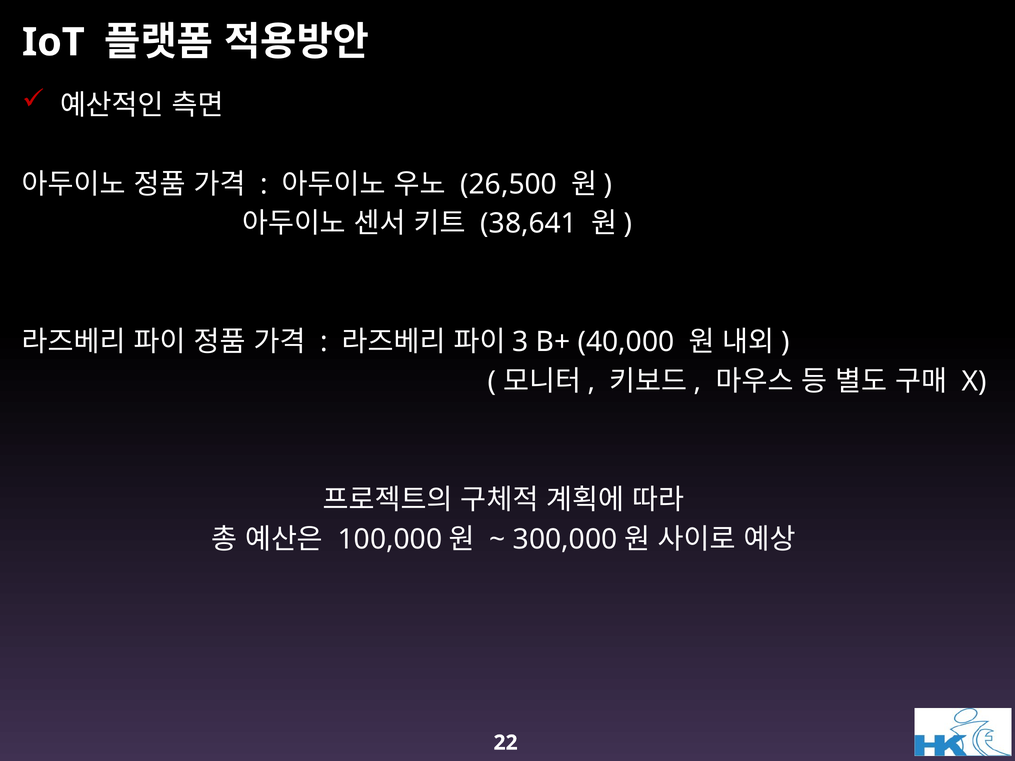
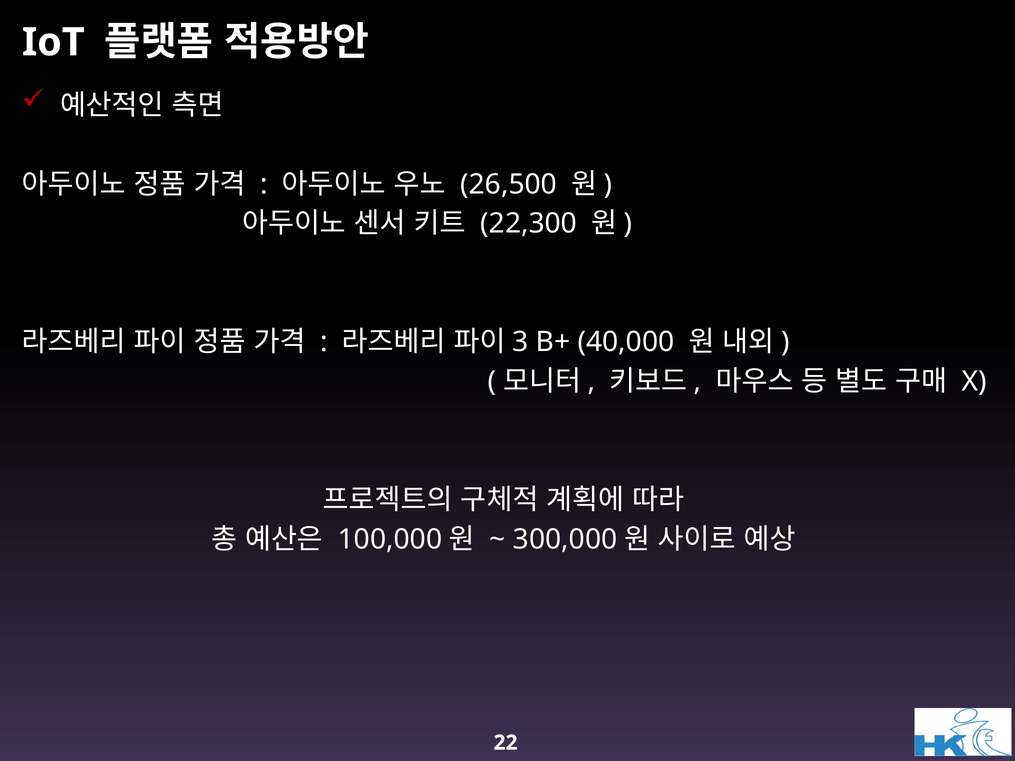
38,641: 38,641 -> 22,300 (529, 224)
